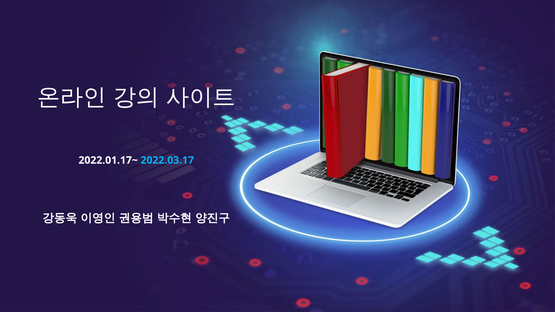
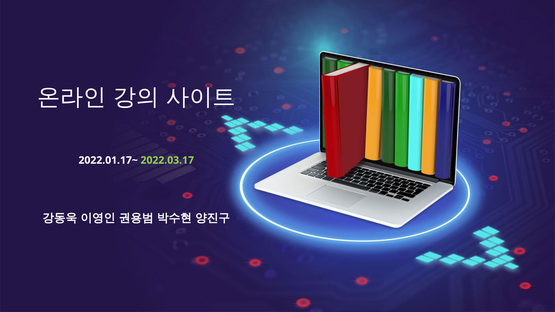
2022.03.17 colour: light blue -> light green (167, 160)
